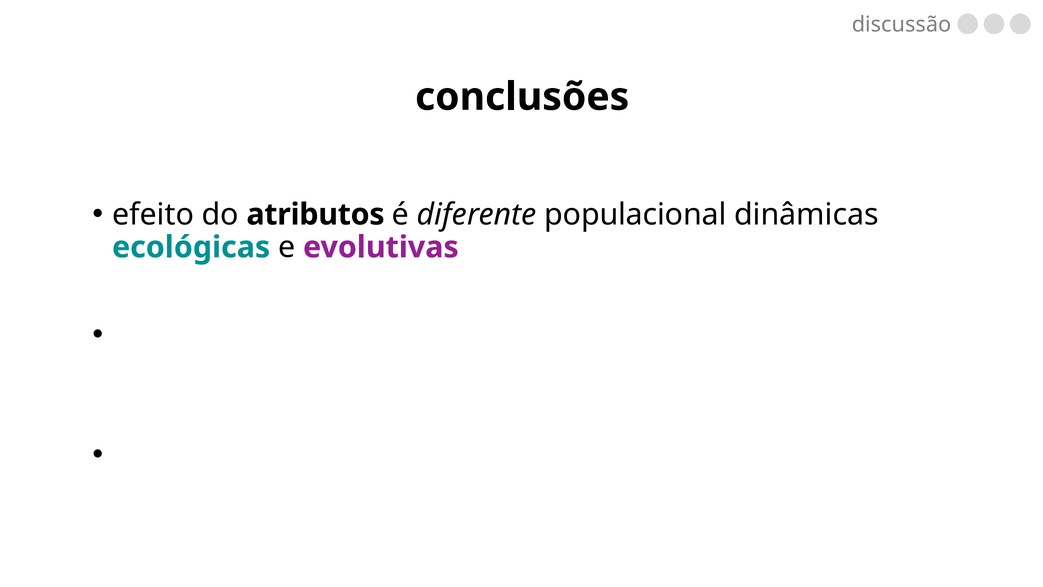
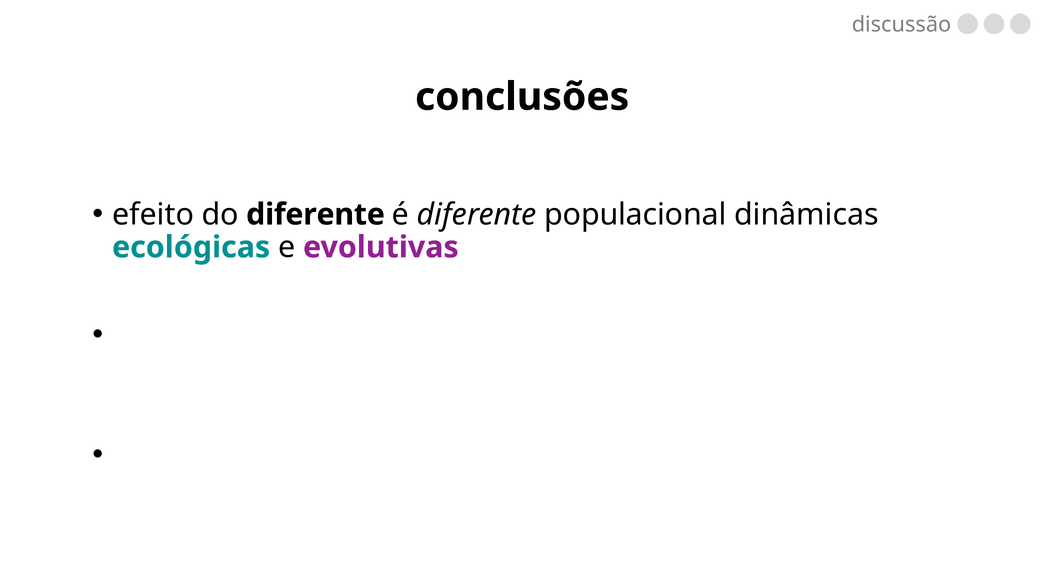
do atributos: atributos -> diferente (315, 214)
